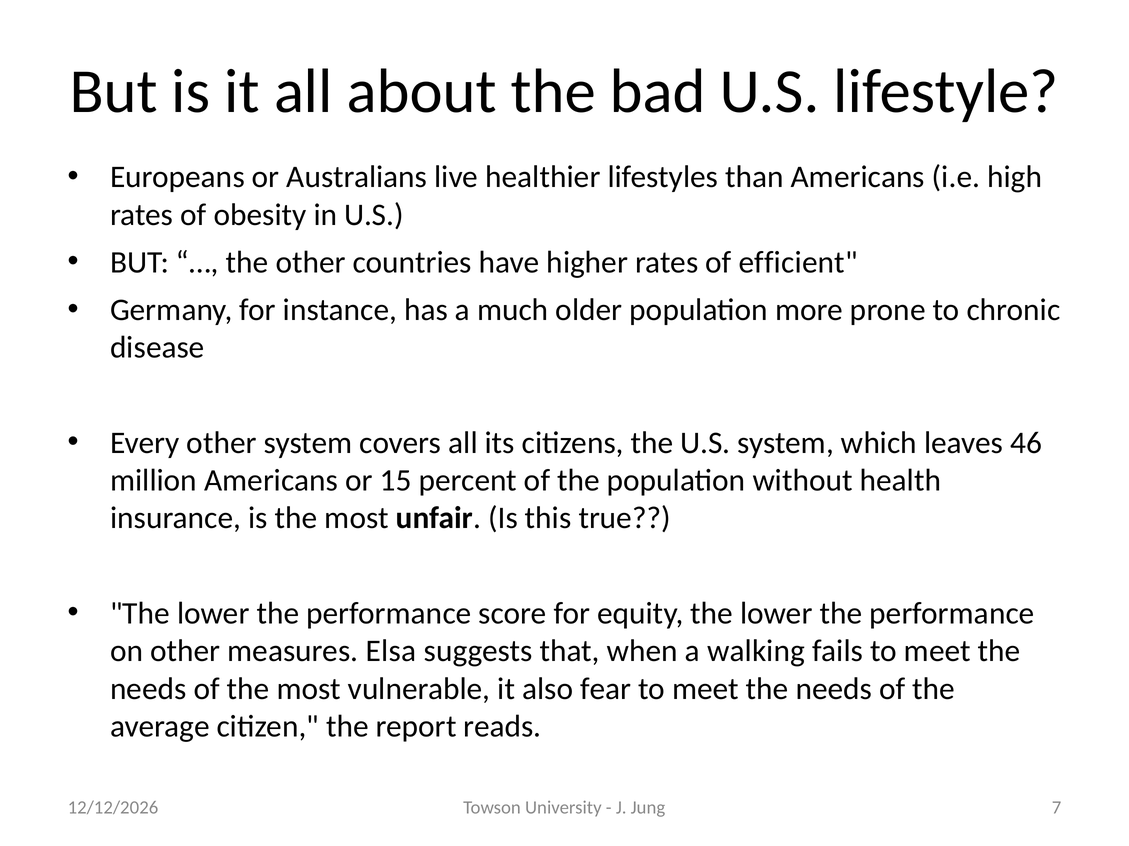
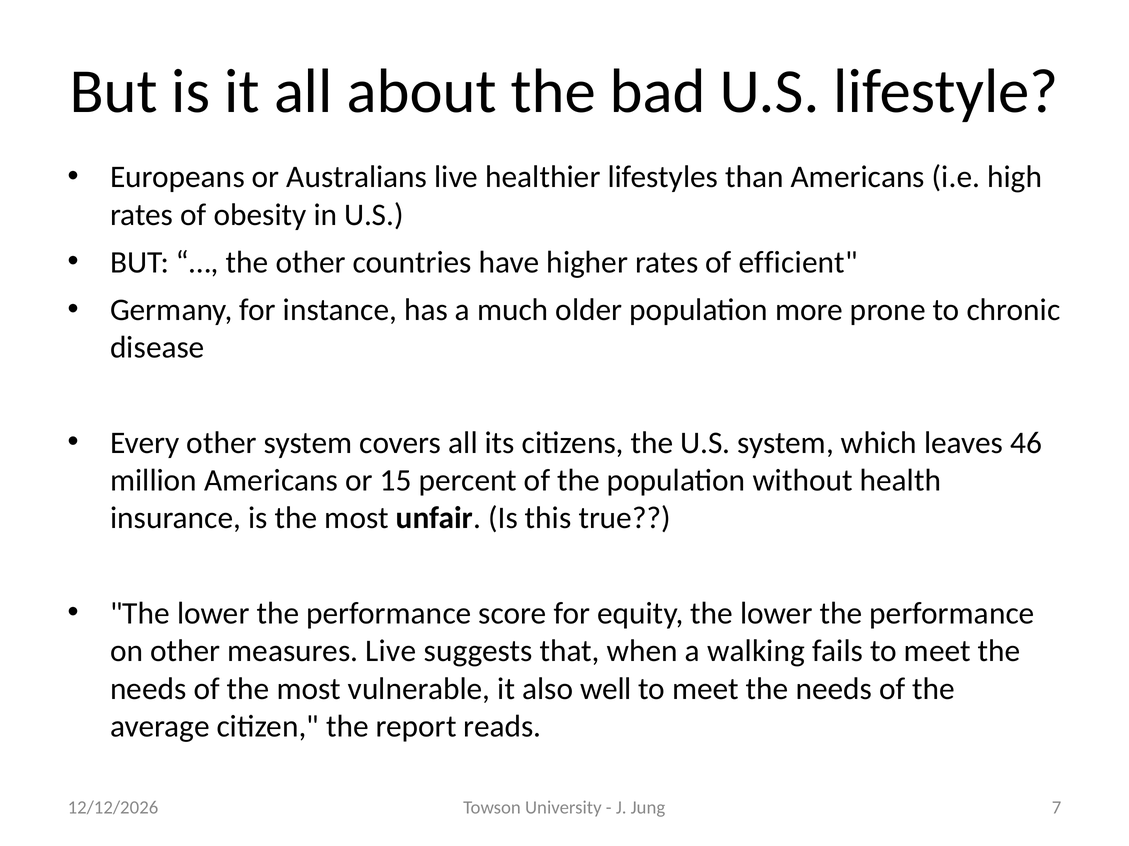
measures Elsa: Elsa -> Live (391, 652)
fear: fear -> well (606, 689)
